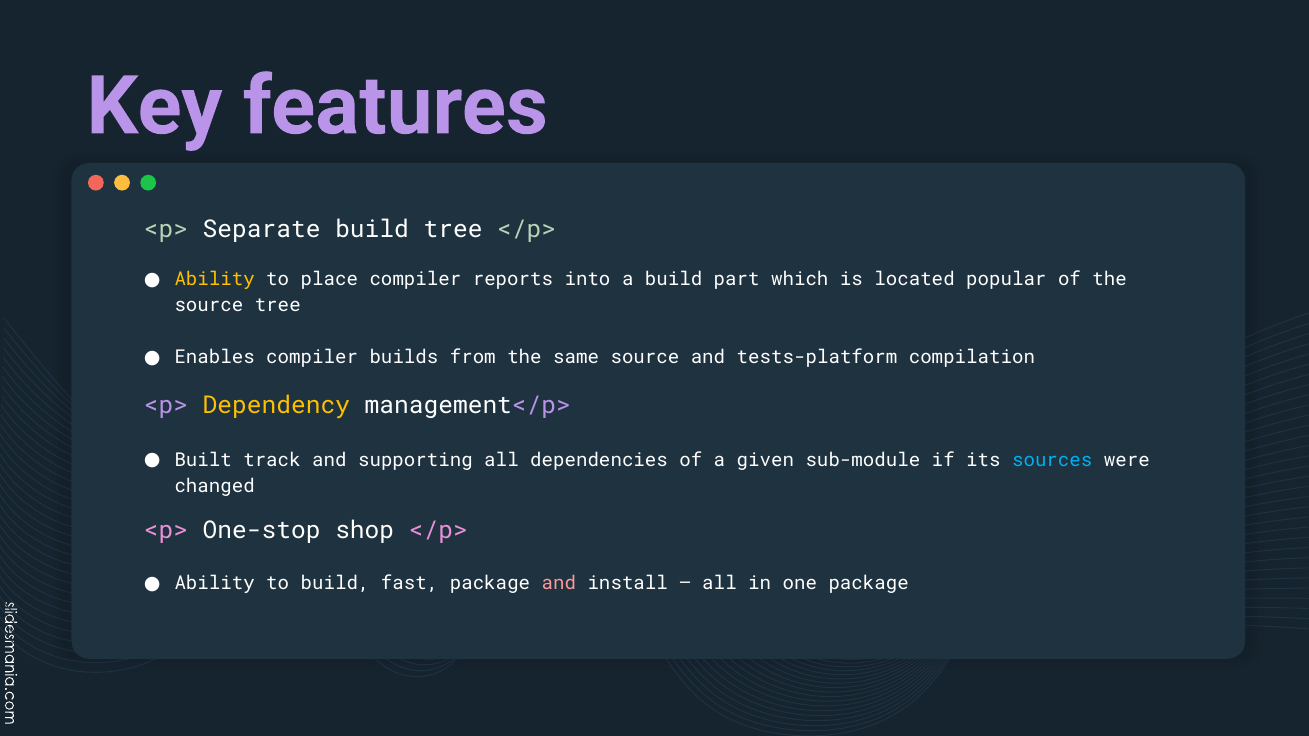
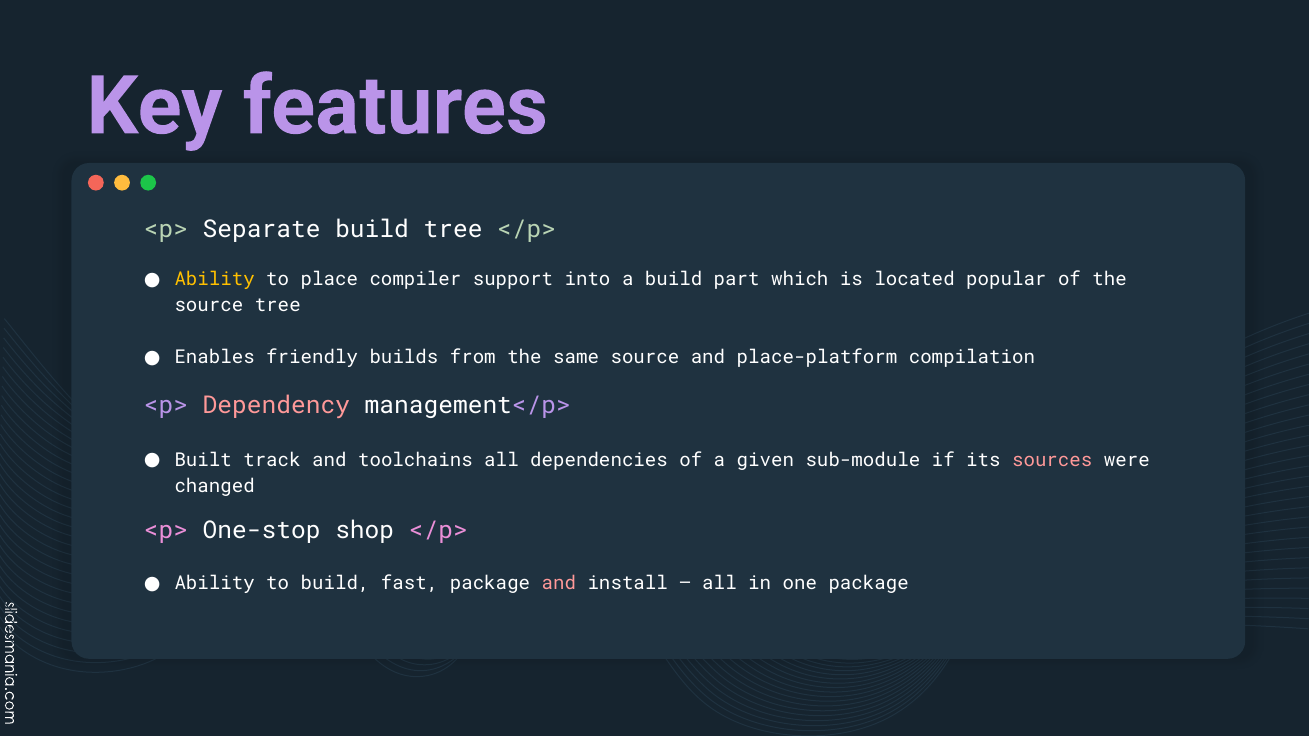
reports: reports -> support (513, 279)
Enables compiler: compiler -> friendly (312, 357)
tests-platform: tests-platform -> place-platform (817, 357)
Dependency colour: yellow -> pink (276, 406)
supporting: supporting -> toolchains (415, 460)
sources colour: light blue -> pink (1052, 460)
